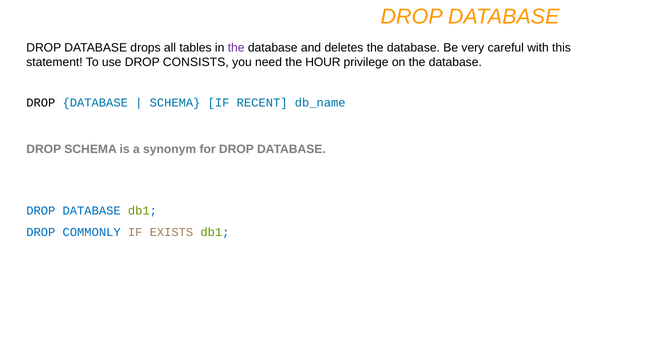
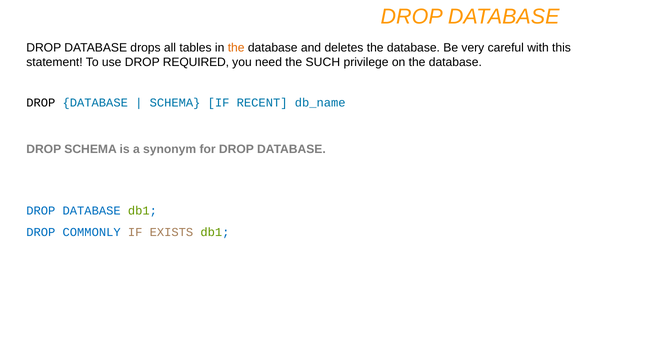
the colour: purple -> orange (236, 48)
CONSISTS: CONSISTS -> REQUIRED (196, 62)
HOUR: HOUR -> SUCH (323, 62)
